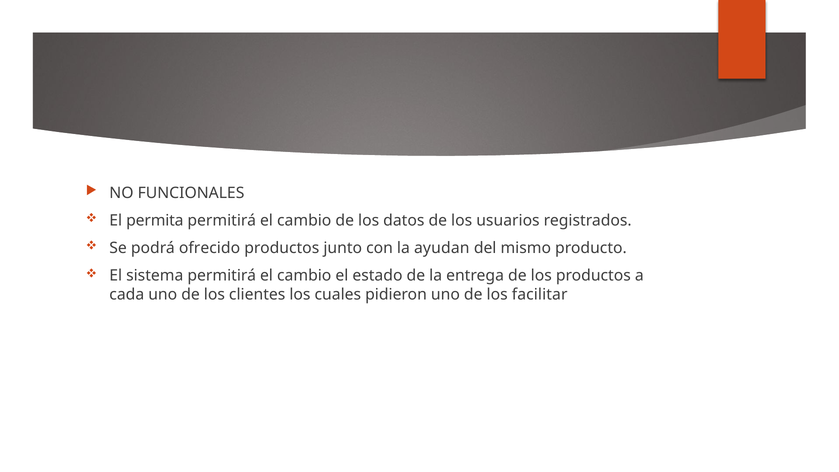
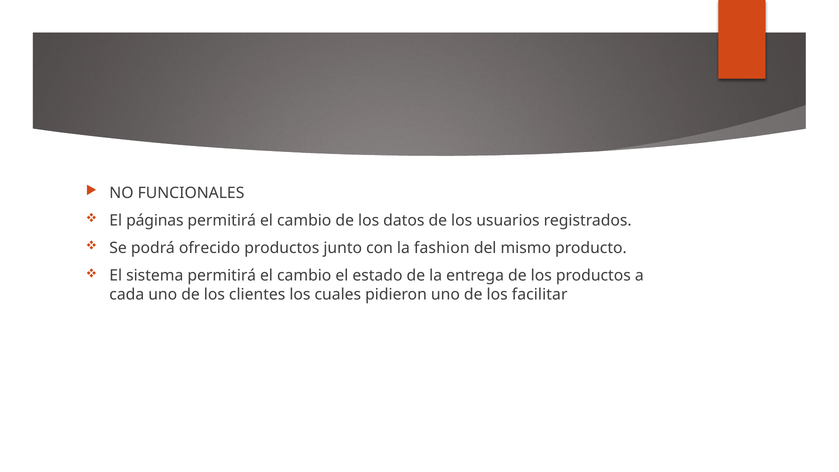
permita: permita -> páginas (155, 220)
ayudan: ayudan -> fashion (442, 248)
